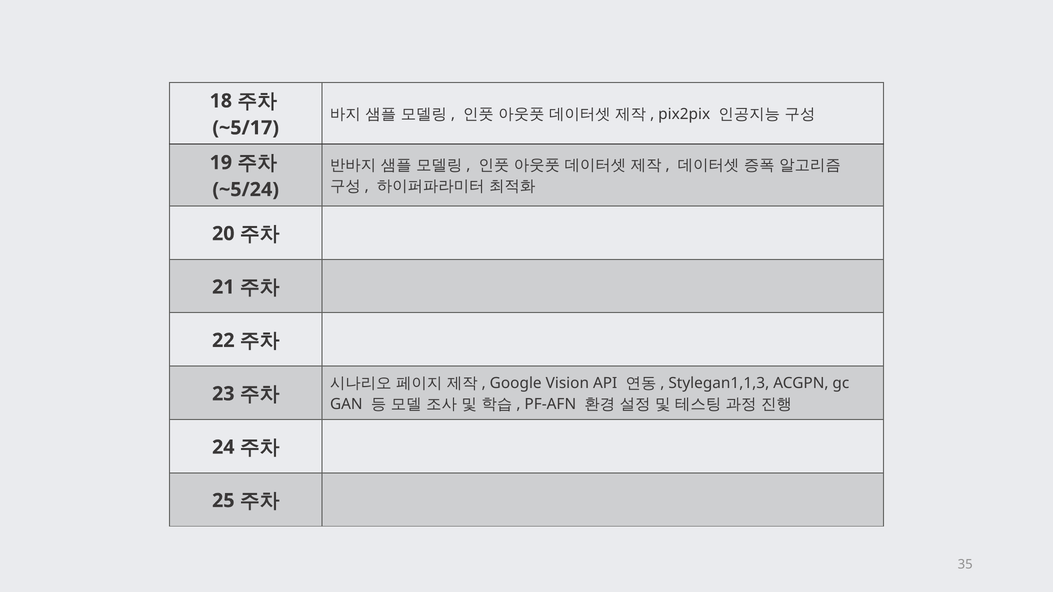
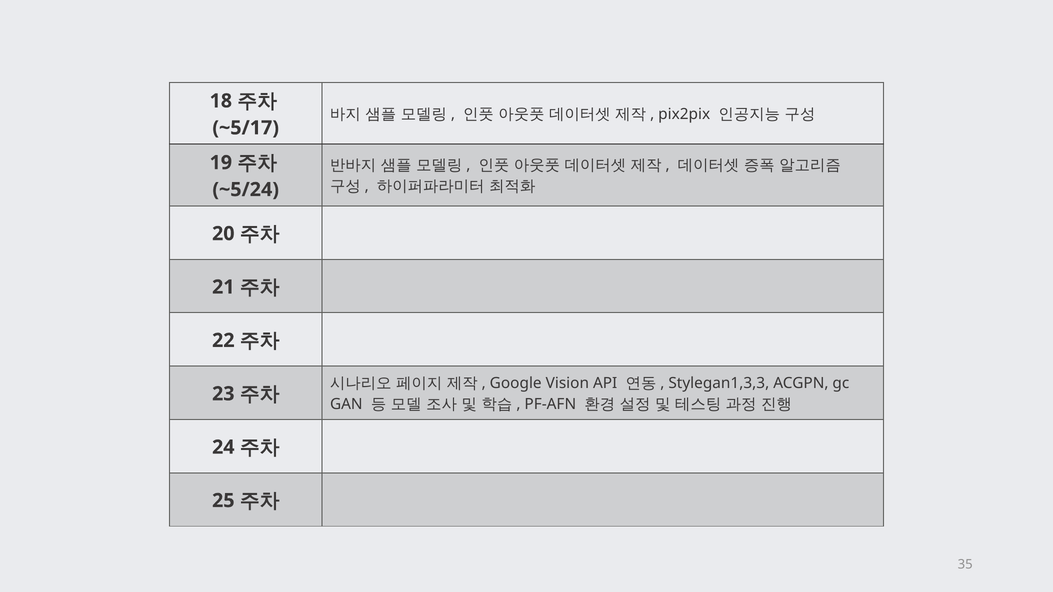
Stylegan1,1,3: Stylegan1,1,3 -> Stylegan1,3,3 (719, 383)
